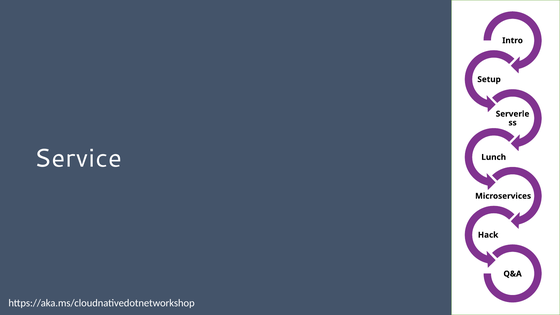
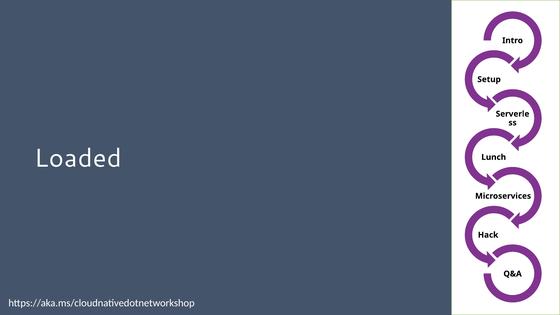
Service: Service -> Loaded (78, 158)
